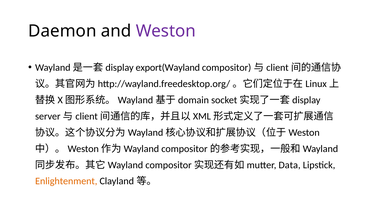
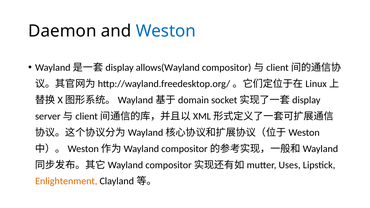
Weston colour: purple -> blue (166, 31)
export(Wayland: export(Wayland -> allows(Wayland (168, 68)
Data: Data -> Uses (290, 165)
